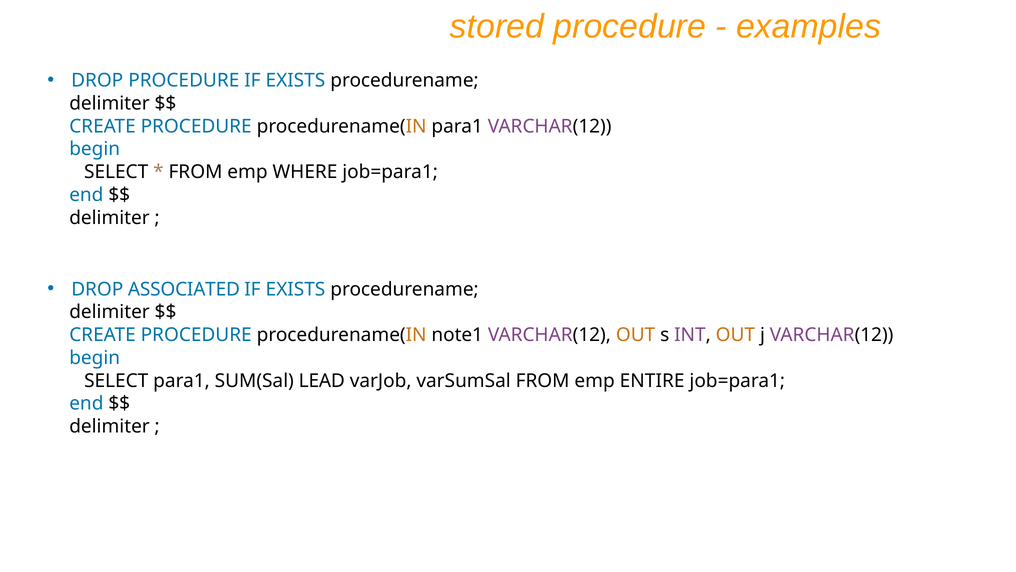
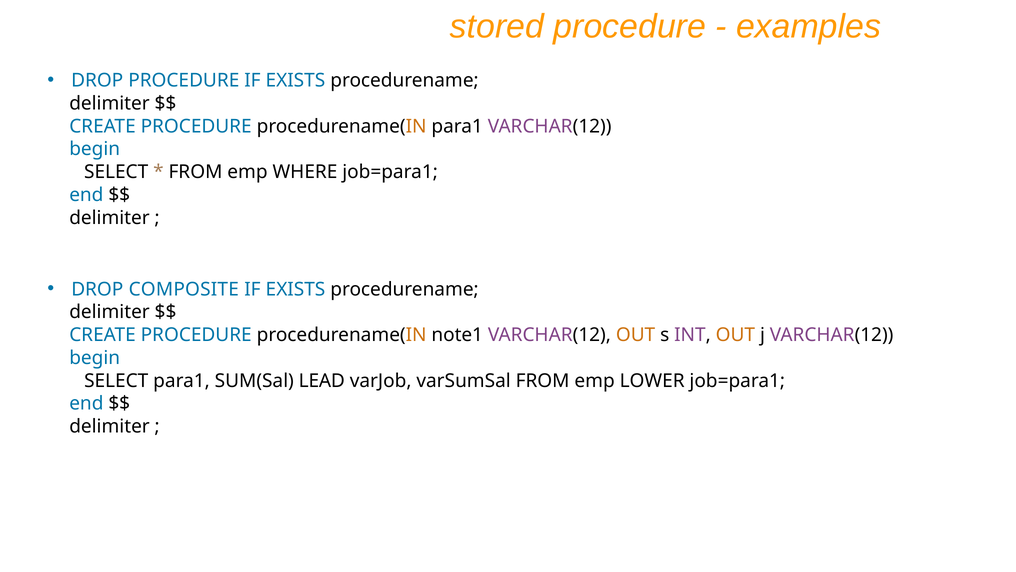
ASSOCIATED: ASSOCIATED -> COMPOSITE (184, 289)
ENTIRE: ENTIRE -> LOWER (652, 380)
